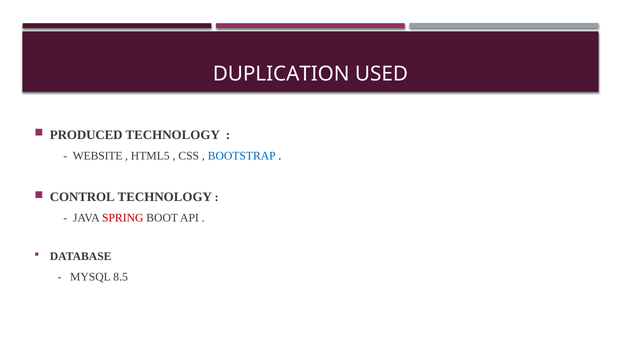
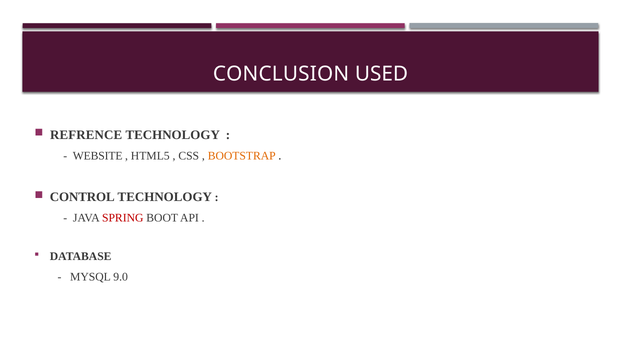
DUPLICATION: DUPLICATION -> CONCLUSION (281, 74)
PRODUCED: PRODUCED -> REFRENCE (86, 135)
BOOTSTRAP colour: blue -> orange (242, 156)
8.5: 8.5 -> 9.0 (121, 277)
